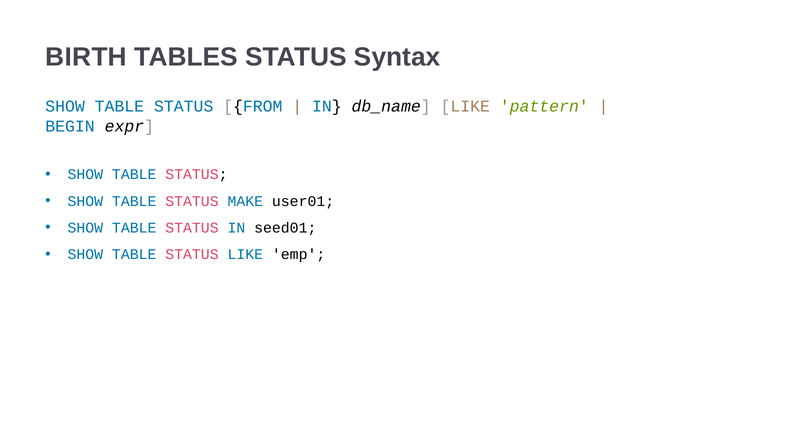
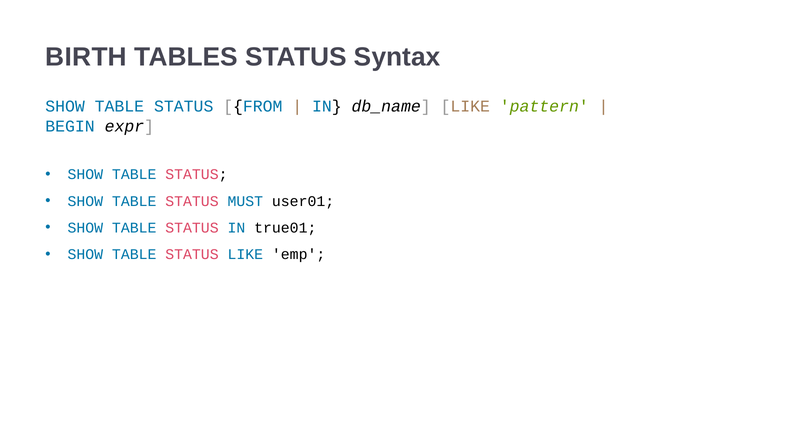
MAKE: MAKE -> MUST (245, 201)
seed01: seed01 -> true01 (285, 228)
